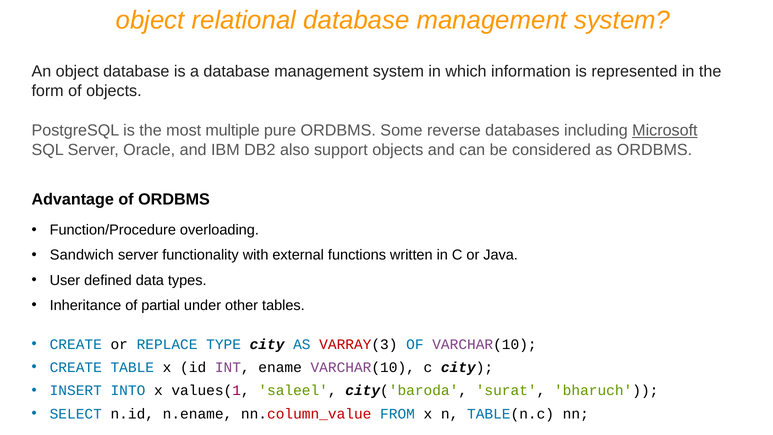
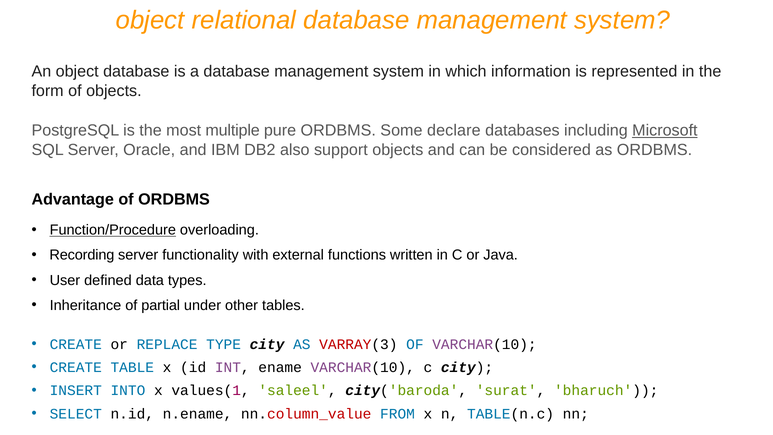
reverse: reverse -> declare (454, 131)
Function/Procedure underline: none -> present (113, 230)
Sandwich: Sandwich -> Recording (82, 255)
